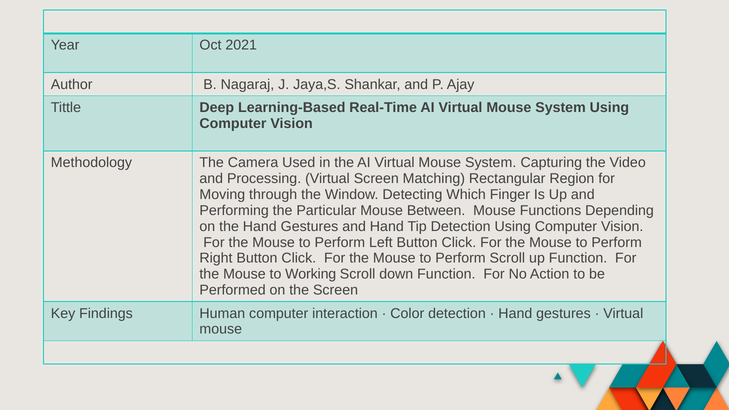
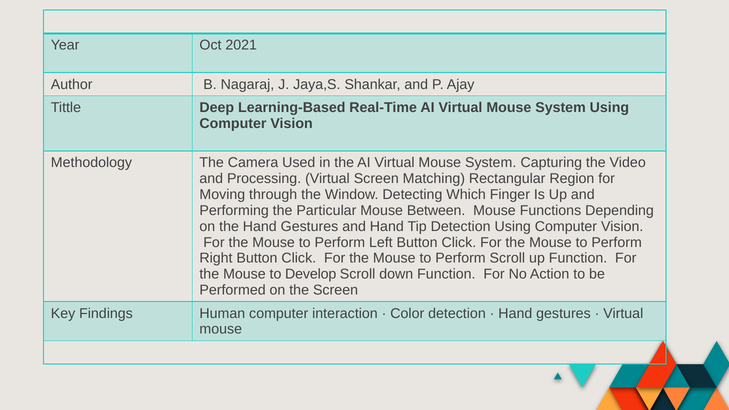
Working: Working -> Develop (311, 274)
